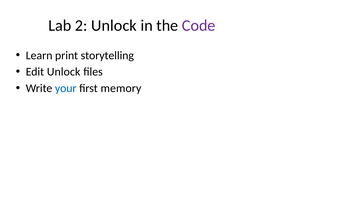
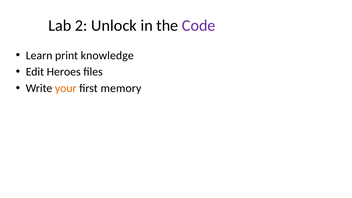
storytelling: storytelling -> knowledge (107, 55)
Edit Unlock: Unlock -> Heroes (64, 72)
your colour: blue -> orange (66, 88)
